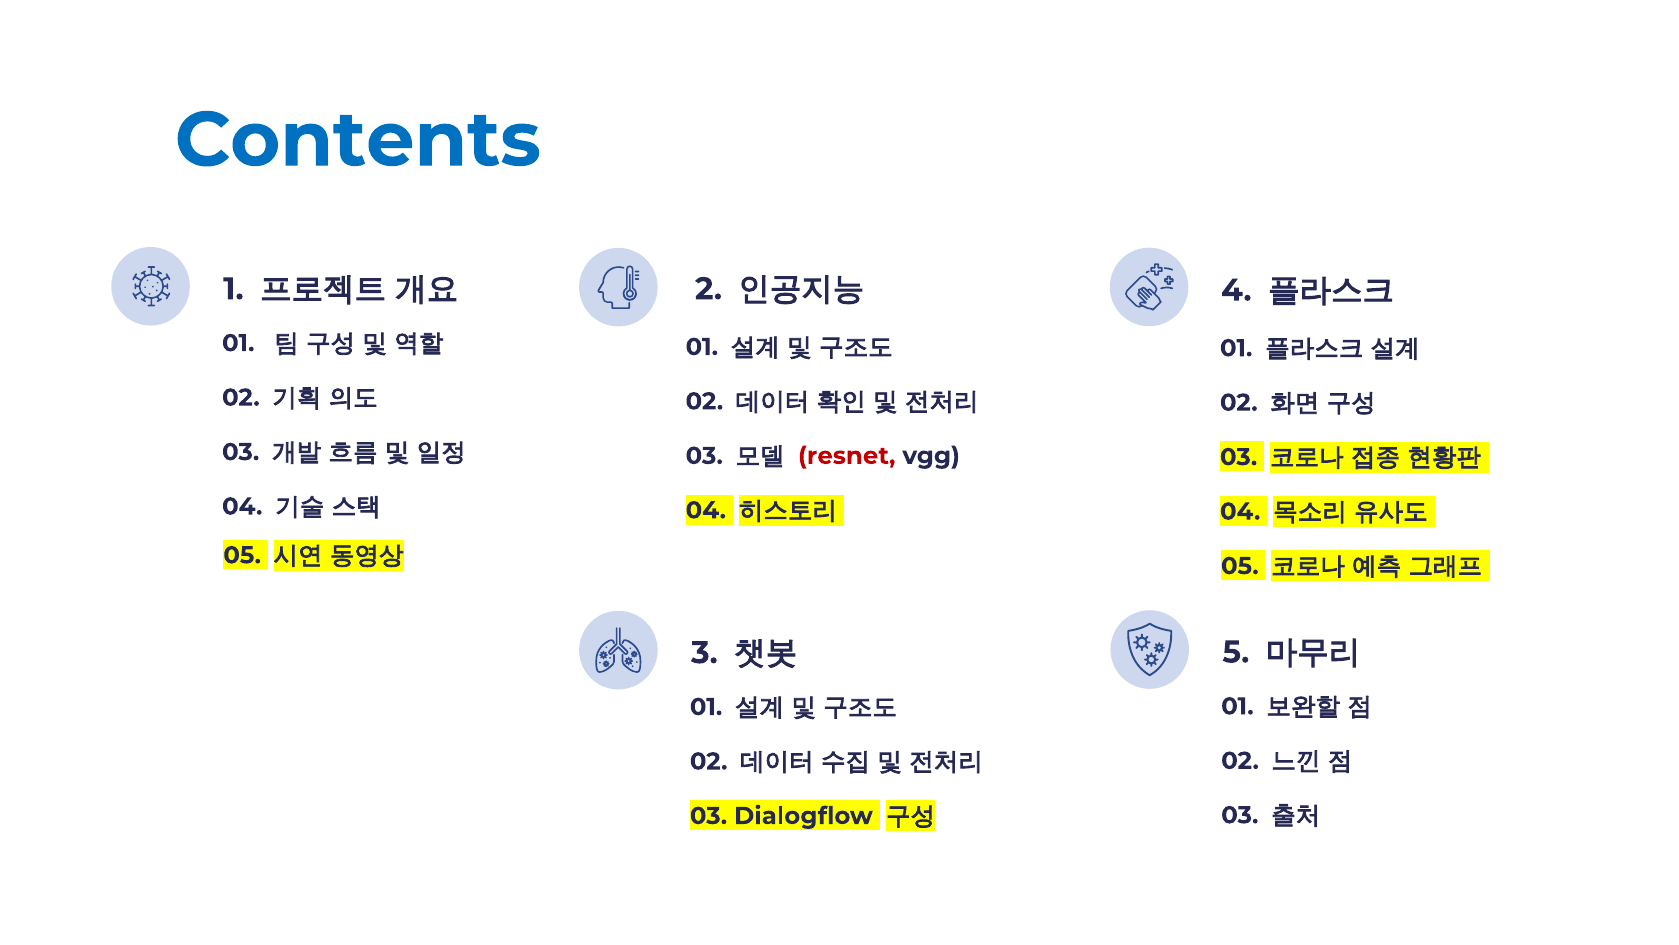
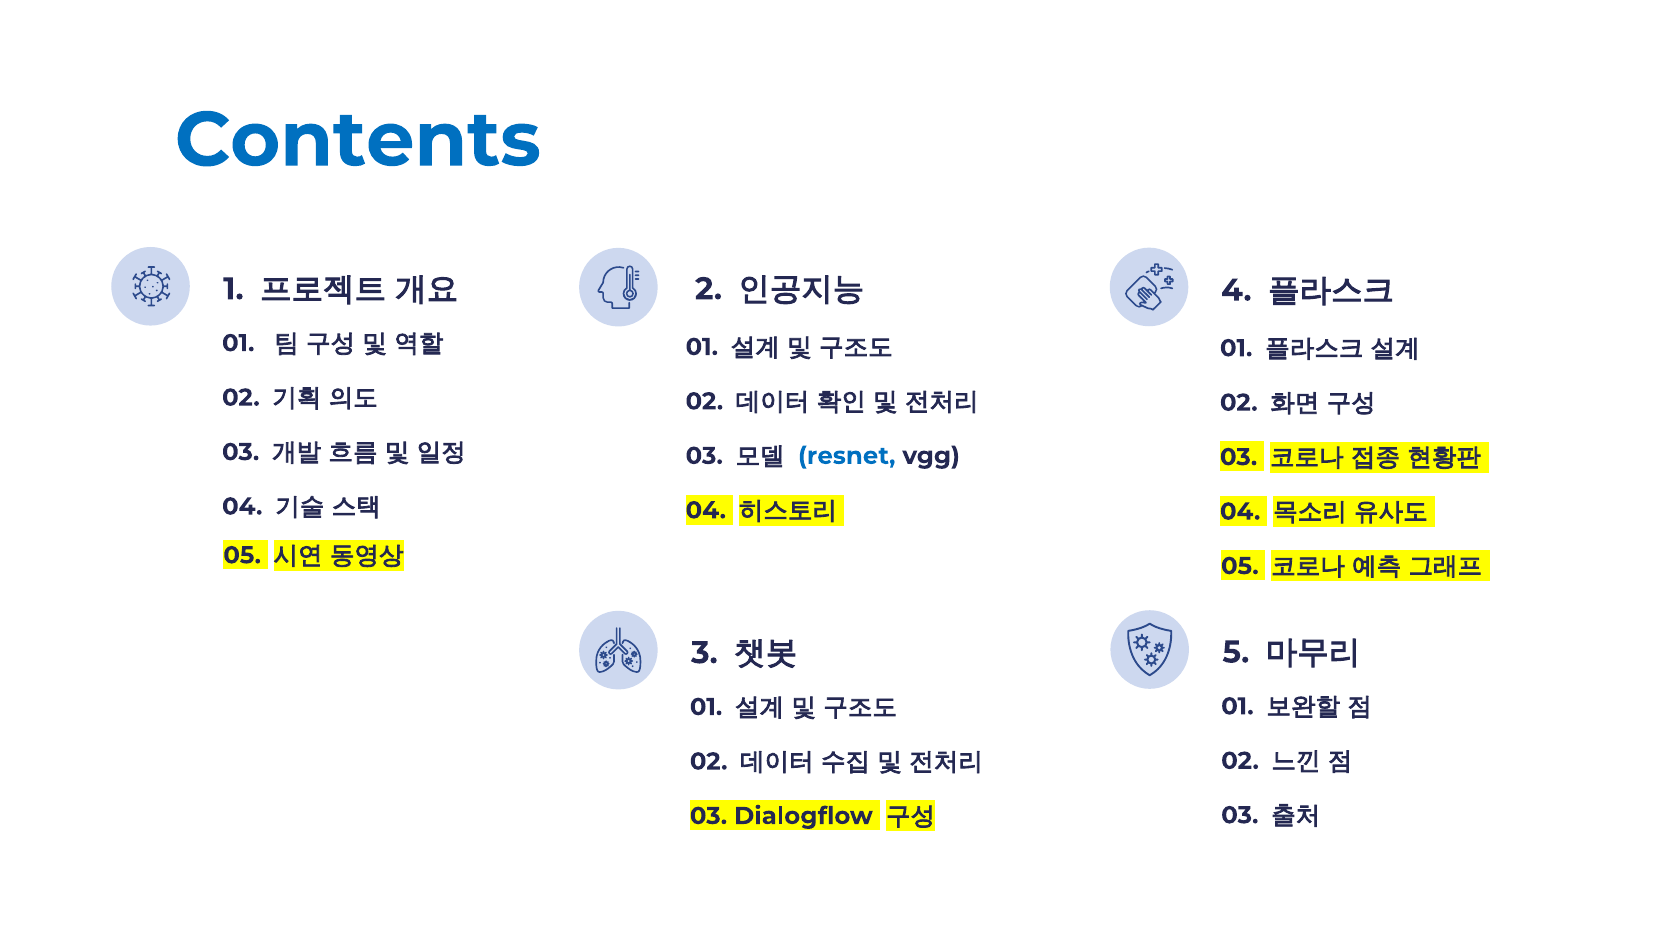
resnet colour: red -> blue (847, 456)
